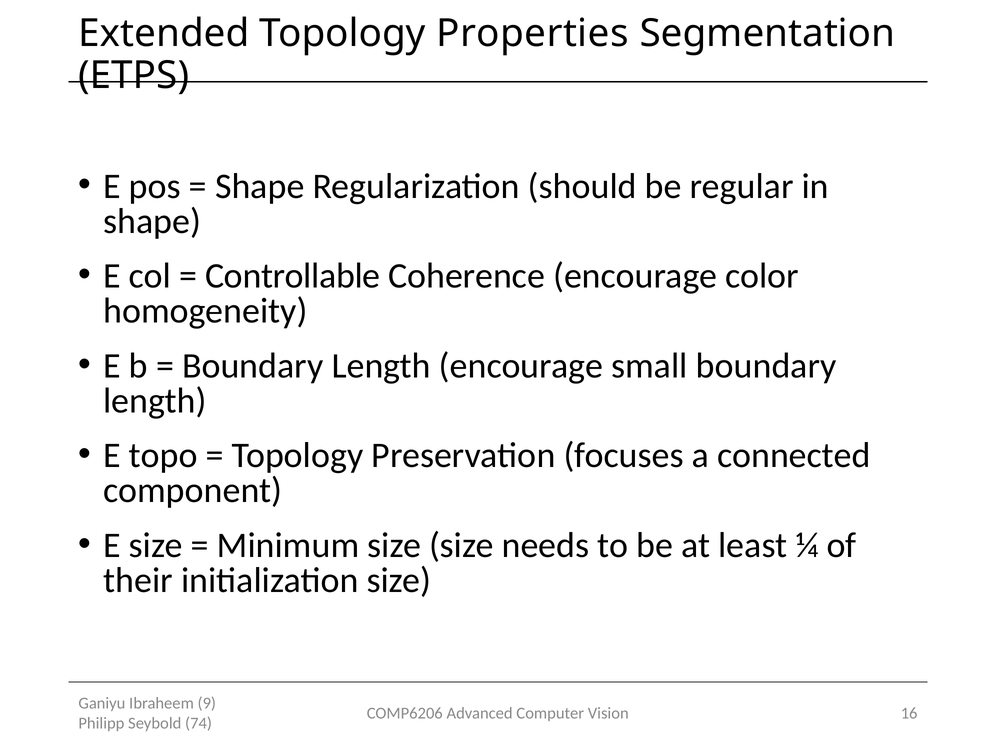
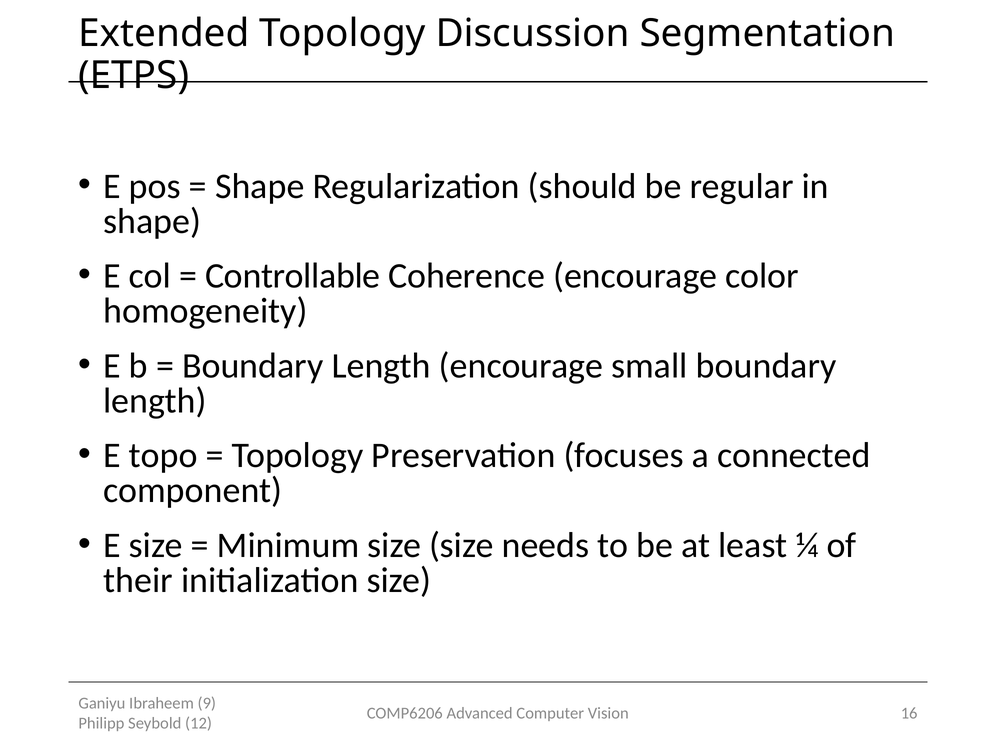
Properties: Properties -> Discussion (533, 34)
74: 74 -> 12 (199, 723)
